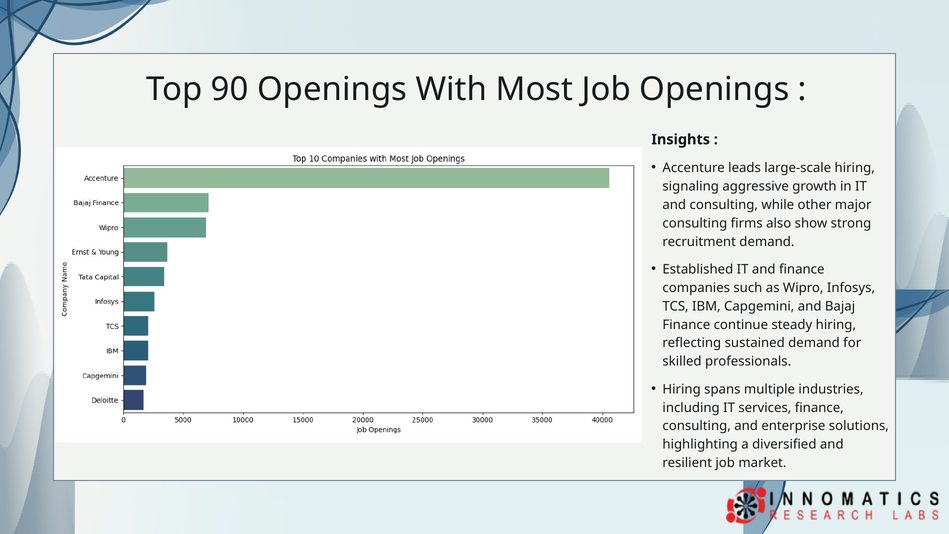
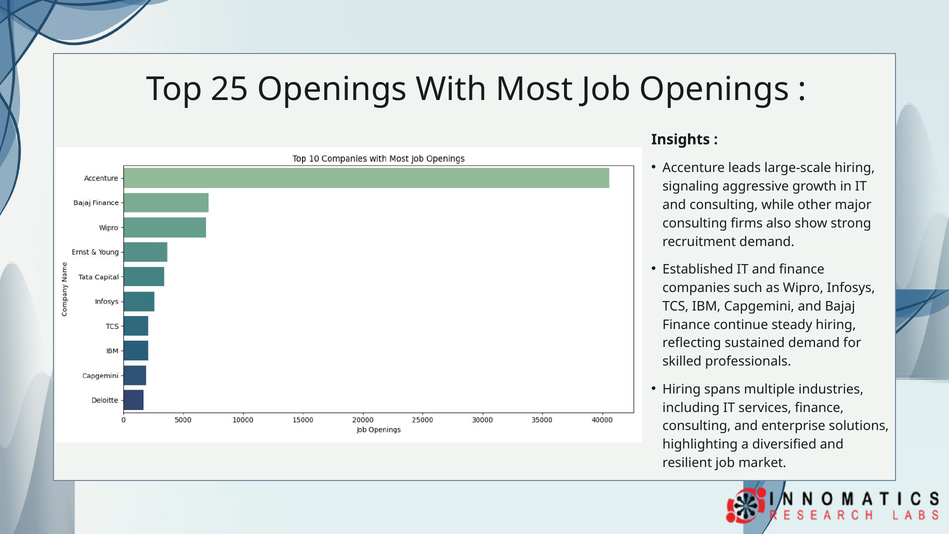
90: 90 -> 25 (230, 89)
